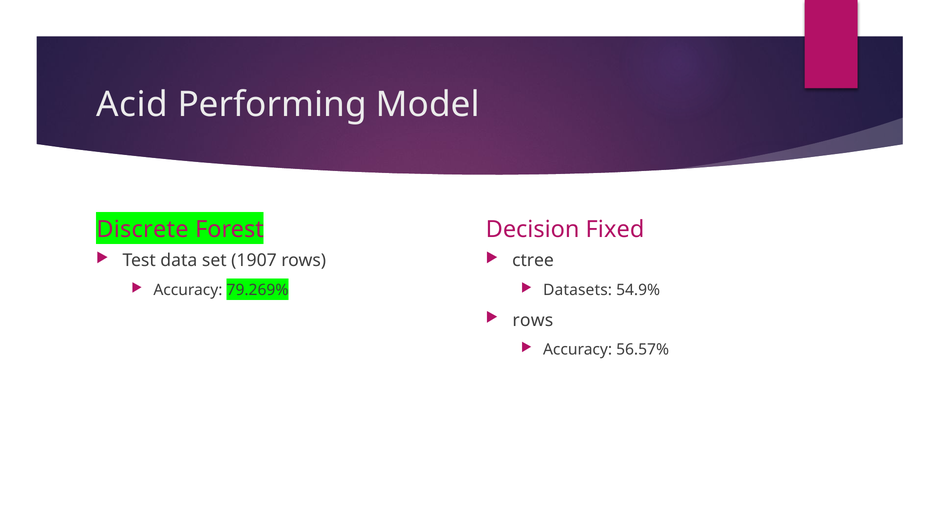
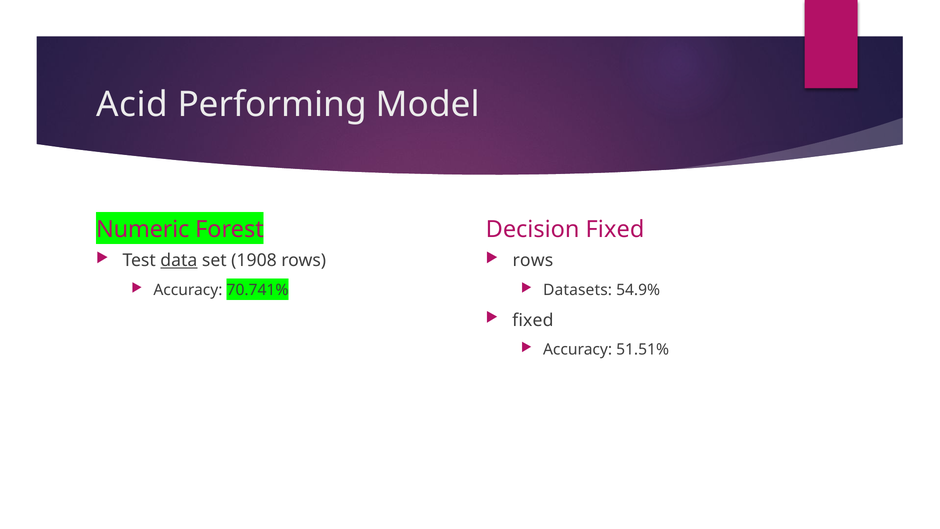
Discrete: Discrete -> Numeric (143, 229)
data underline: none -> present (179, 260)
1907: 1907 -> 1908 (254, 260)
ctree: ctree -> rows (533, 260)
79.269%: 79.269% -> 70.741% (257, 290)
rows: rows -> fixed (533, 320)
56.57%: 56.57% -> 51.51% (643, 350)
